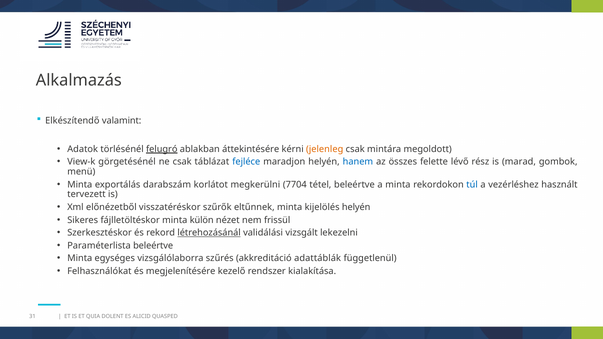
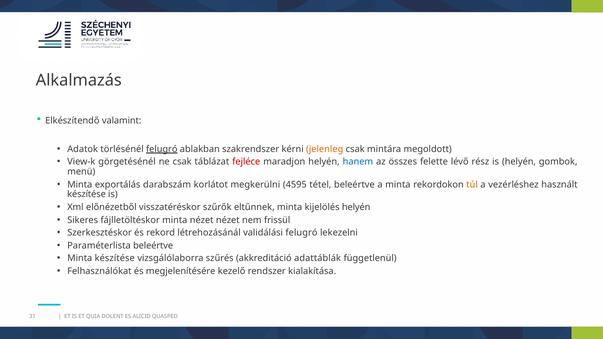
áttekintésére: áttekintésére -> szakrendszer (251, 149)
fejléce colour: blue -> red (246, 162)
is marad: marad -> helyén (519, 162)
7704: 7704 -> 4595 (295, 185)
túl colour: blue -> orange (472, 185)
tervezett: tervezett -> készítése (87, 195)
minta külön: külön -> nézet (202, 220)
létrehozásánál underline: present -> none (209, 233)
validálási vizsgált: vizsgált -> felugró (301, 233)
Minta egységes: egységes -> készítése (115, 258)
